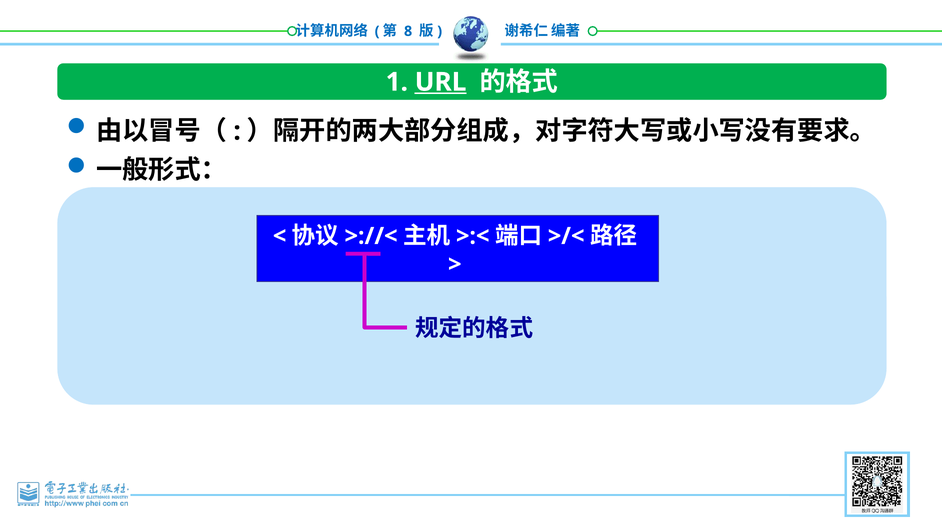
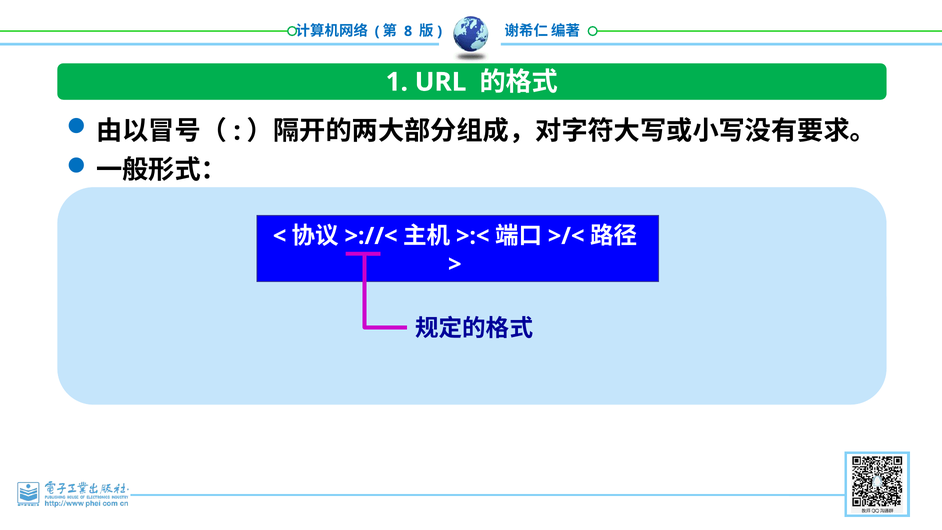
URL underline: present -> none (441, 82)
